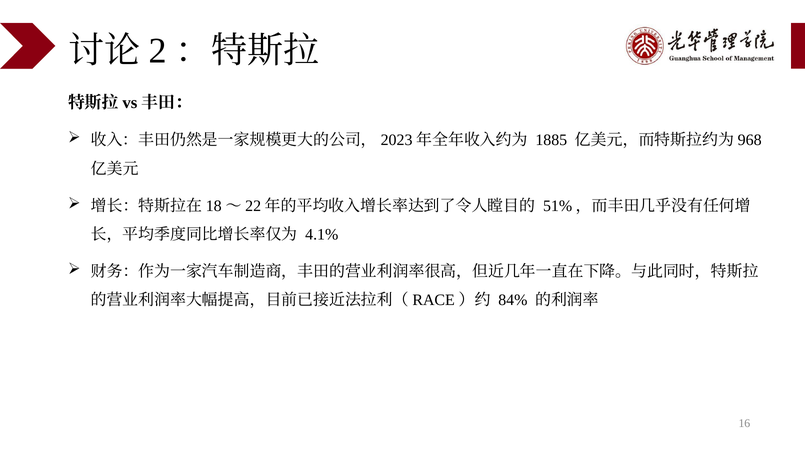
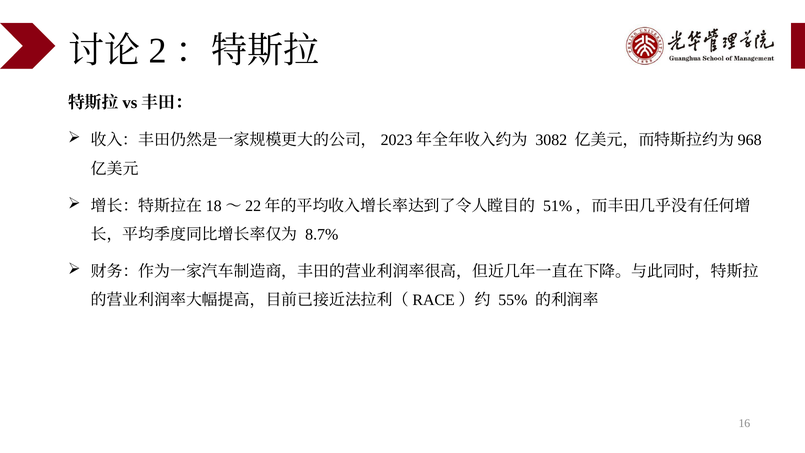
1885: 1885 -> 3082 (551, 140)
4.1%: 4.1% -> 8.7% (322, 234)
84%: 84% -> 55% (513, 300)
